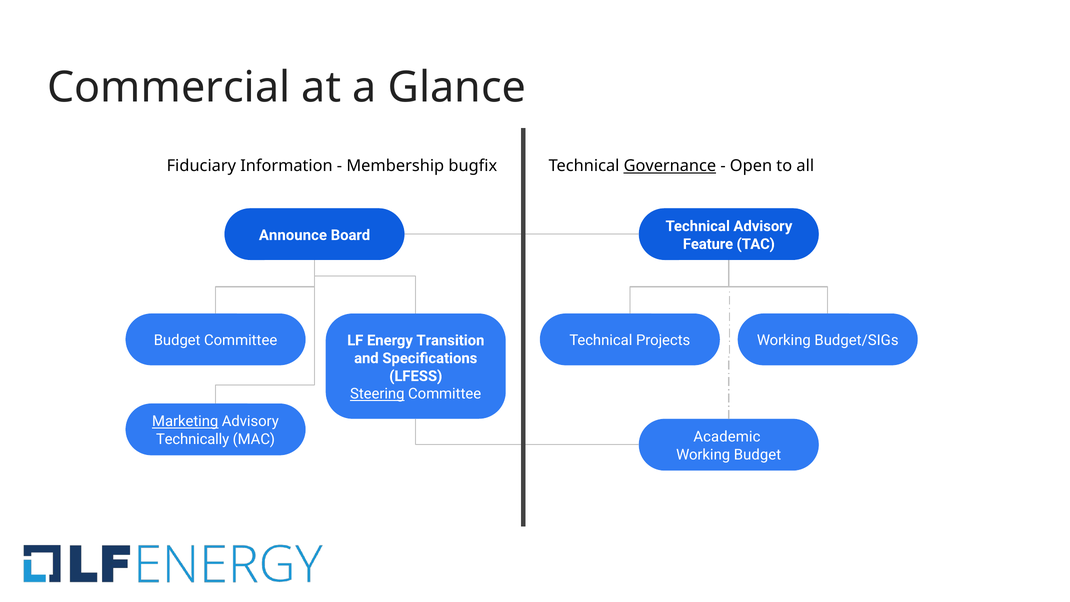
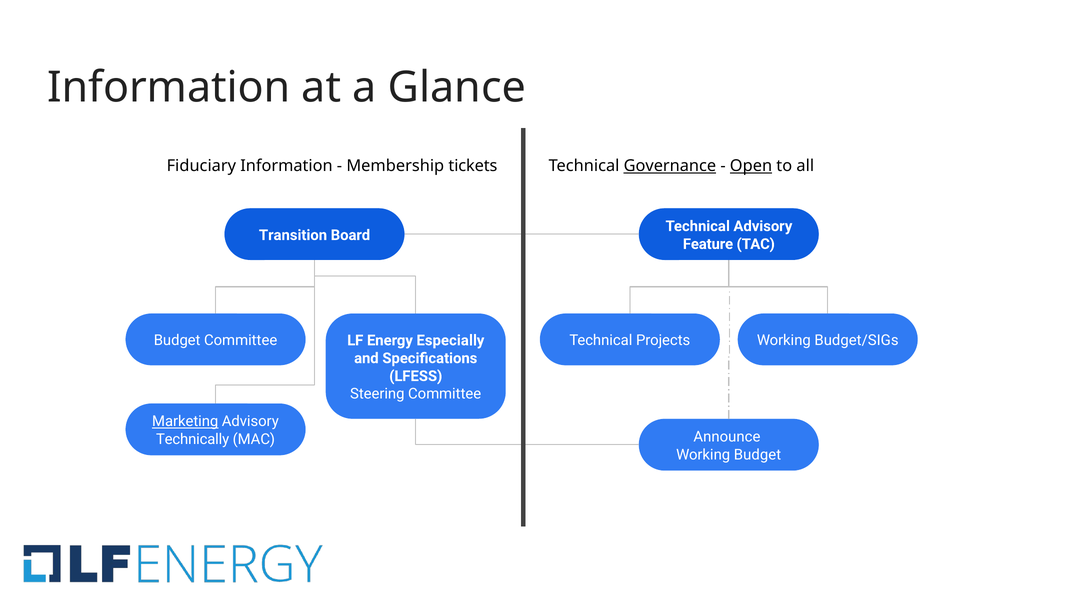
Commercial: Commercial -> Information (169, 88)
bugfix: bugfix -> tickets (473, 166)
Open underline: none -> present (751, 166)
Announce: Announce -> Transition (293, 235)
Transition: Transition -> Especially (450, 340)
Steering underline: present -> none (377, 394)
Academic: Academic -> Announce (727, 437)
